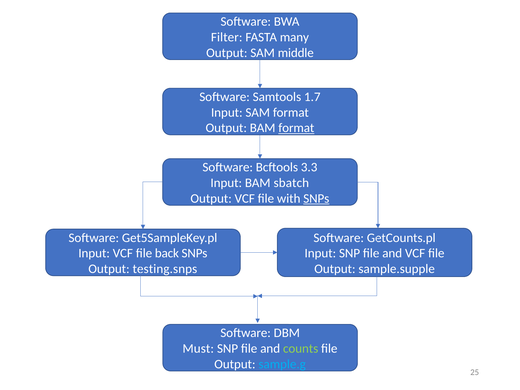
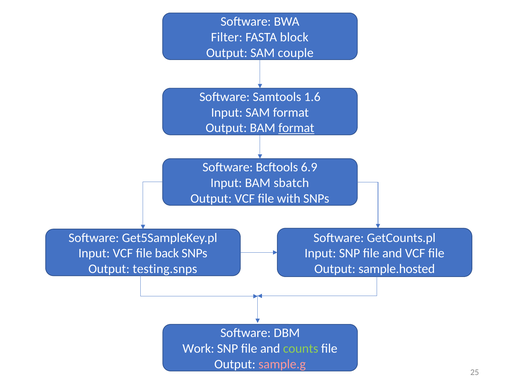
many: many -> block (294, 37)
middle: middle -> couple (296, 53)
1.7: 1.7 -> 1.6 (312, 97)
3.3: 3.3 -> 6.9 (309, 167)
SNPs underline: present -> none (316, 198)
sample.supple: sample.supple -> sample.hosted (397, 269)
Must: Must -> Work (198, 349)
sample.g colour: light blue -> pink (282, 364)
